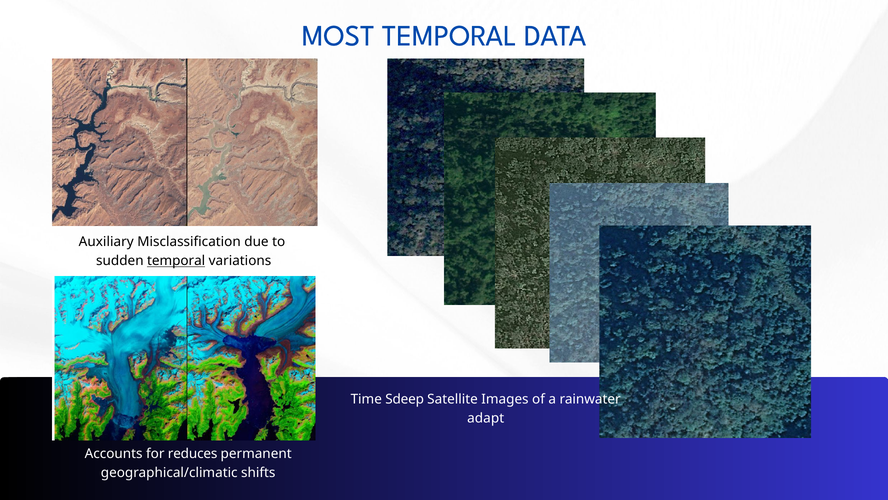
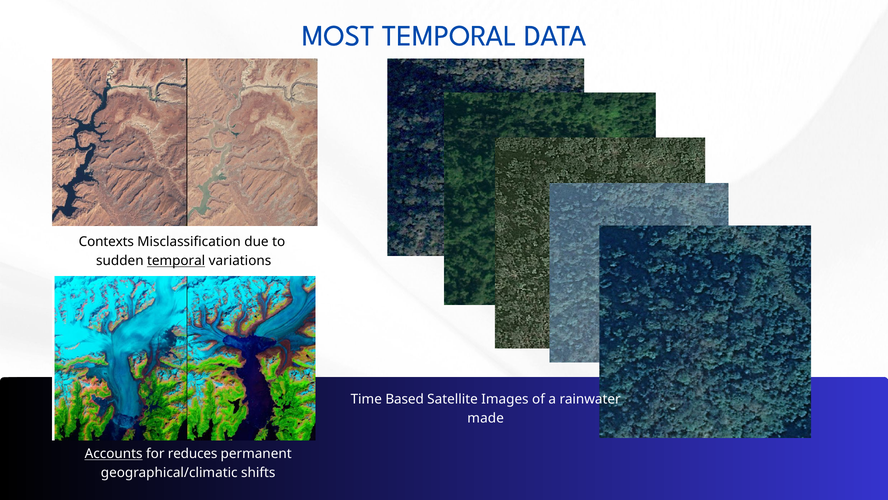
Auxiliary: Auxiliary -> Contexts (106, 242)
Sdeep: Sdeep -> Based (405, 399)
adapt: adapt -> made (486, 418)
Accounts underline: none -> present (114, 453)
